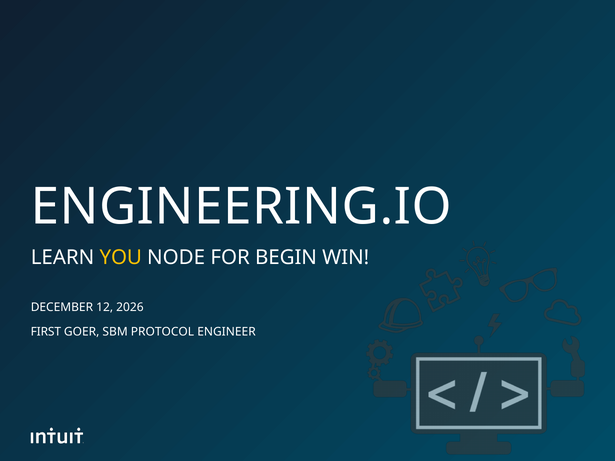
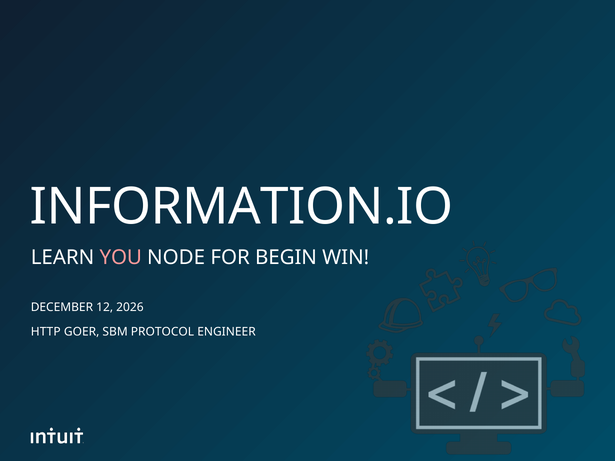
ENGINEERING.IO: ENGINEERING.IO -> INFORMATION.IO (242, 207)
YOU colour: yellow -> pink (121, 258)
FIRST: FIRST -> HTTP (46, 332)
